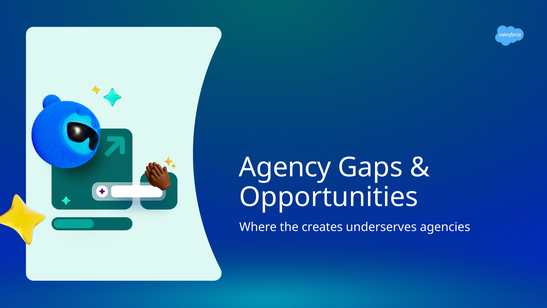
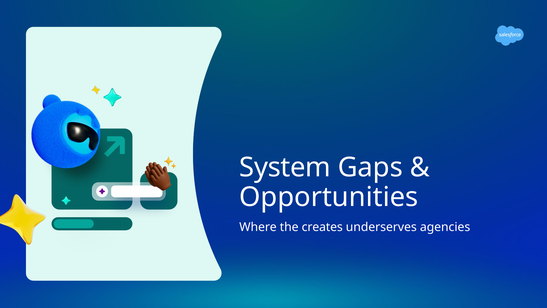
Agency: Agency -> System (285, 167)
